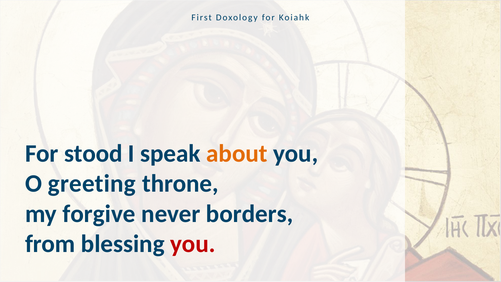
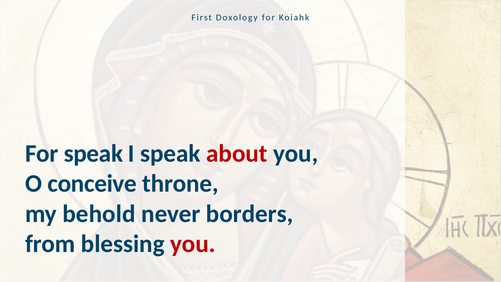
For stood: stood -> speak (93, 153)
about colour: orange -> red (237, 153)
greeting: greeting -> conceive (92, 184)
forgive: forgive -> behold (99, 214)
